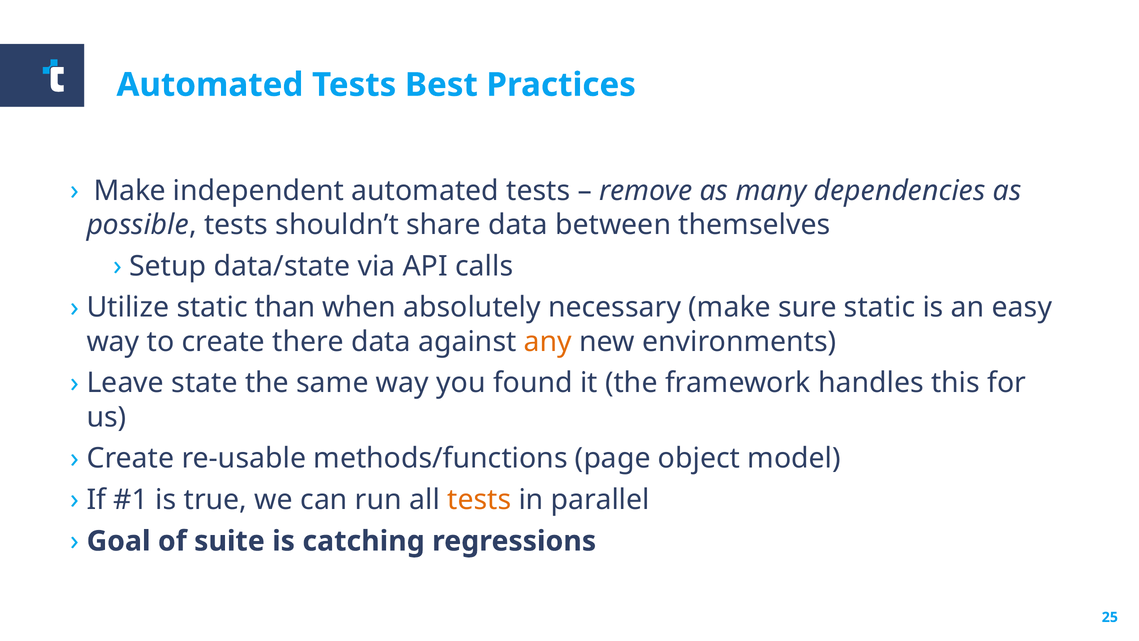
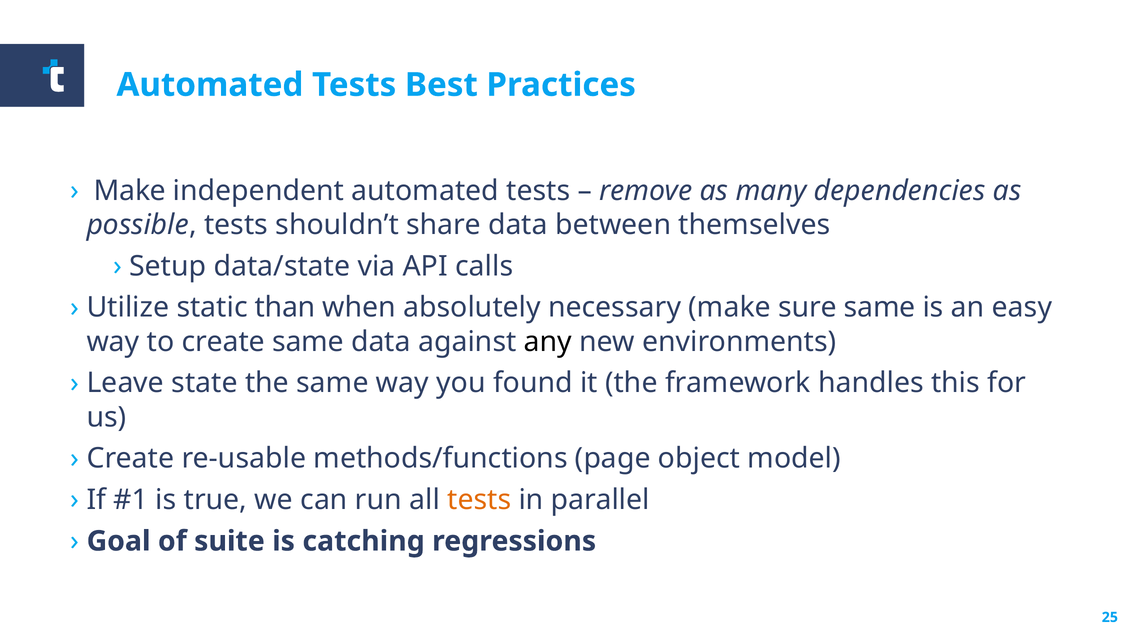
sure static: static -> same (880, 307)
create there: there -> same (308, 342)
any colour: orange -> black (548, 342)
